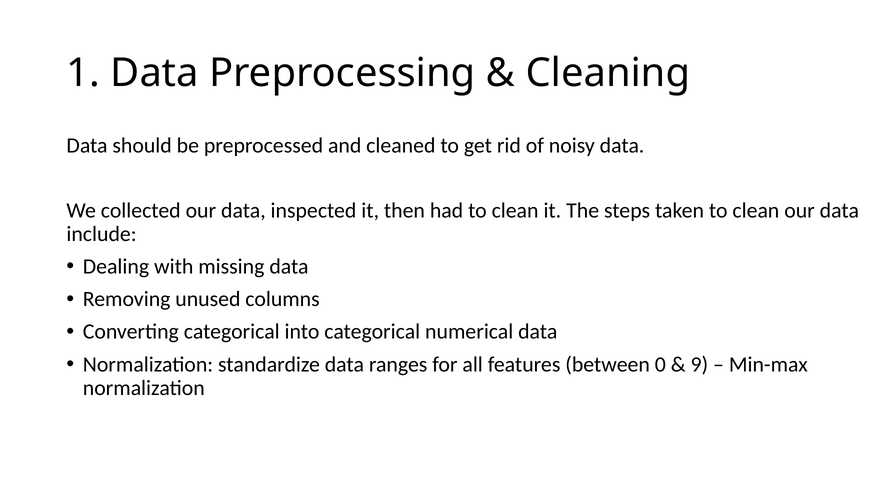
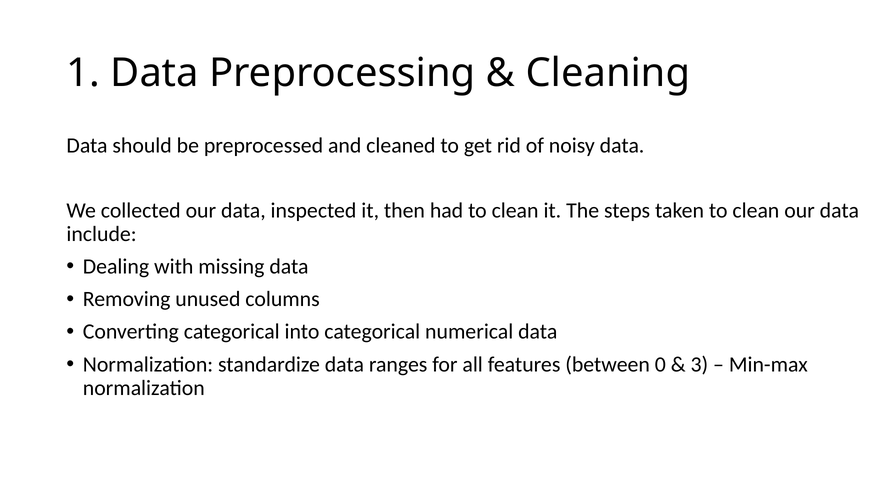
9: 9 -> 3 (699, 365)
